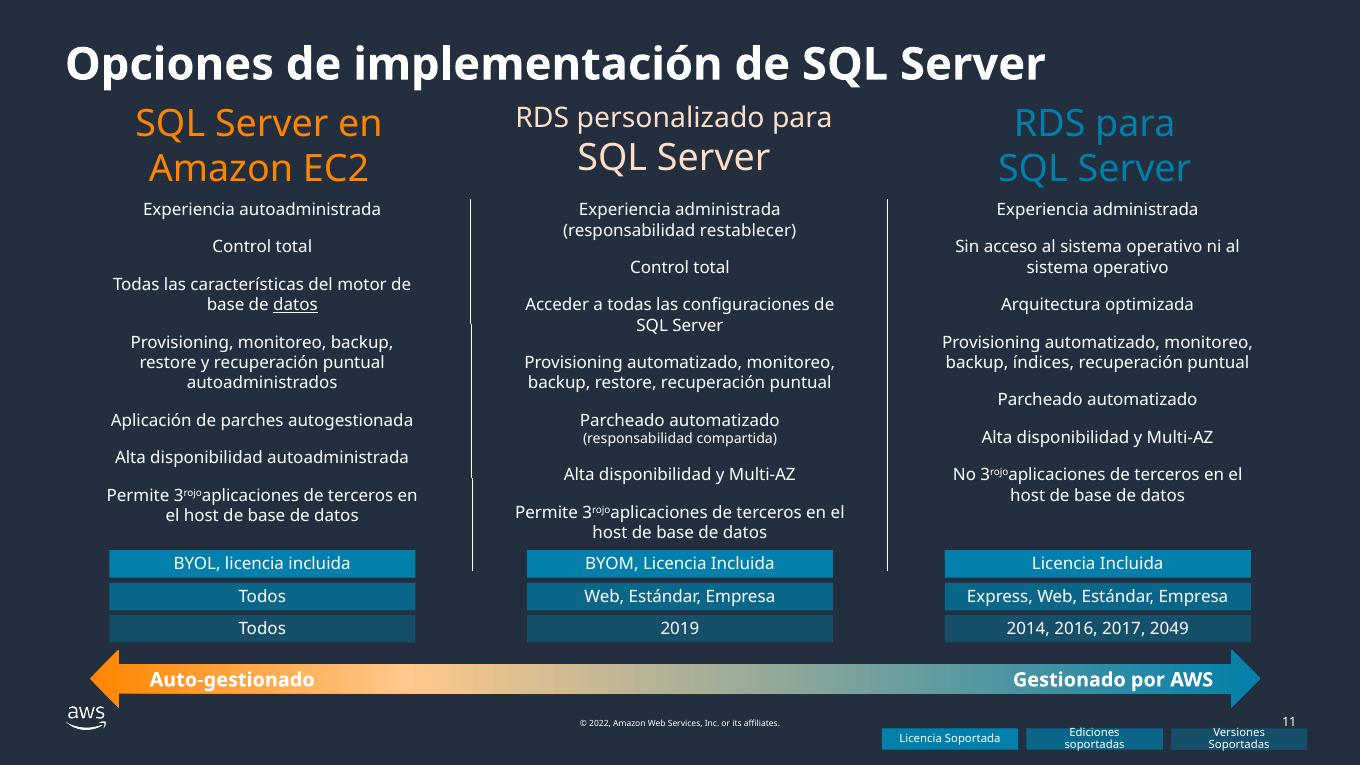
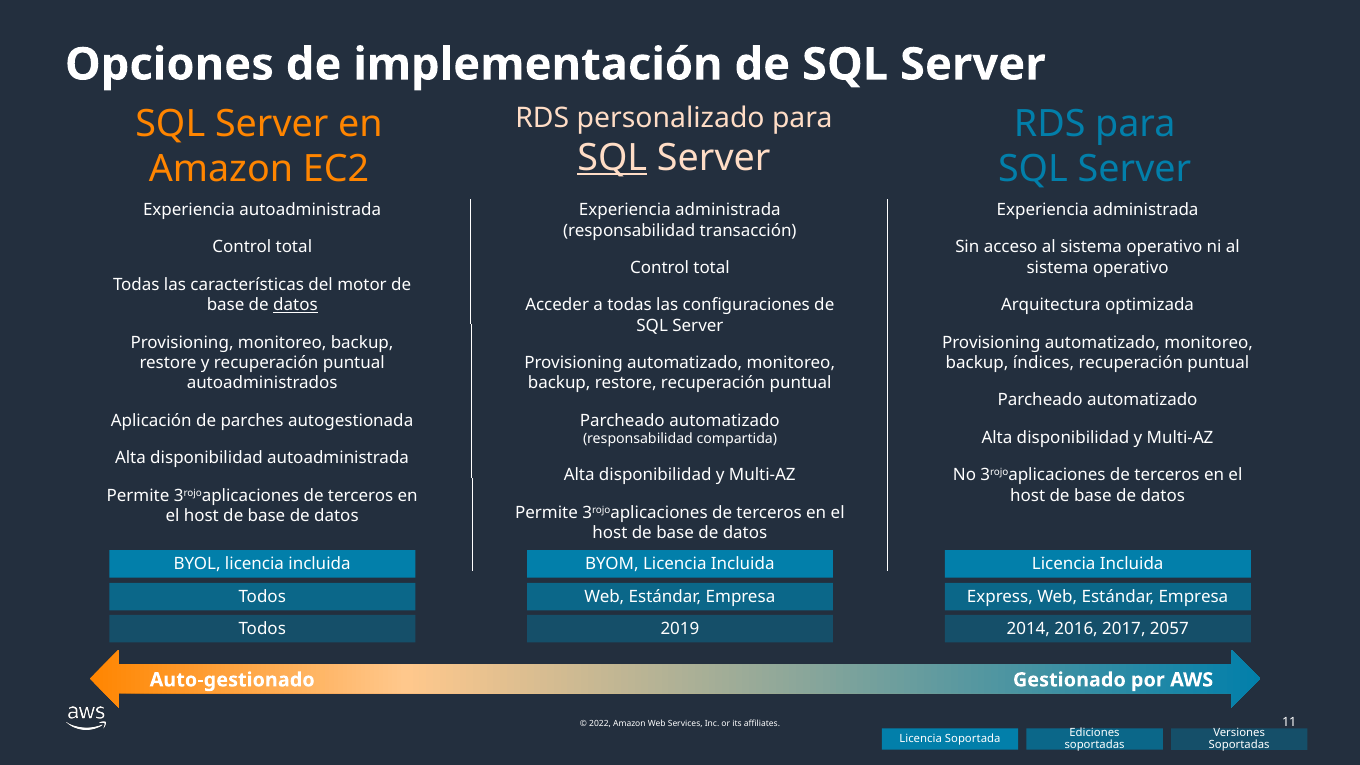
SQL underline: none -> present (612, 158)
restablecer: restablecer -> transacción (748, 230)
2049: 2049 -> 2057 (1169, 629)
